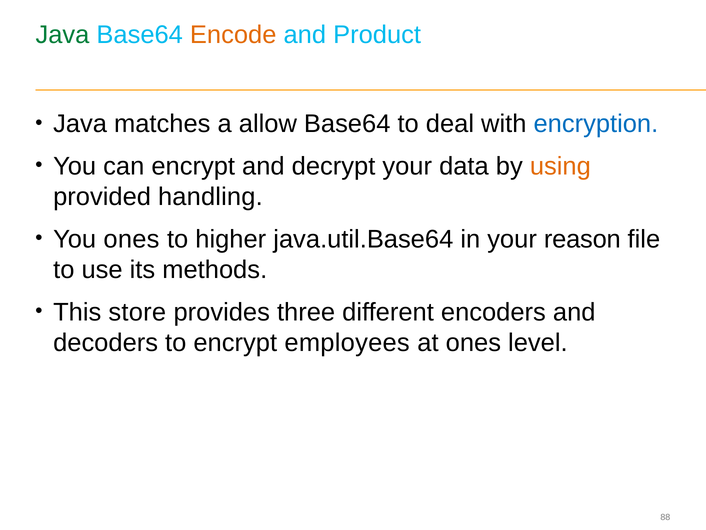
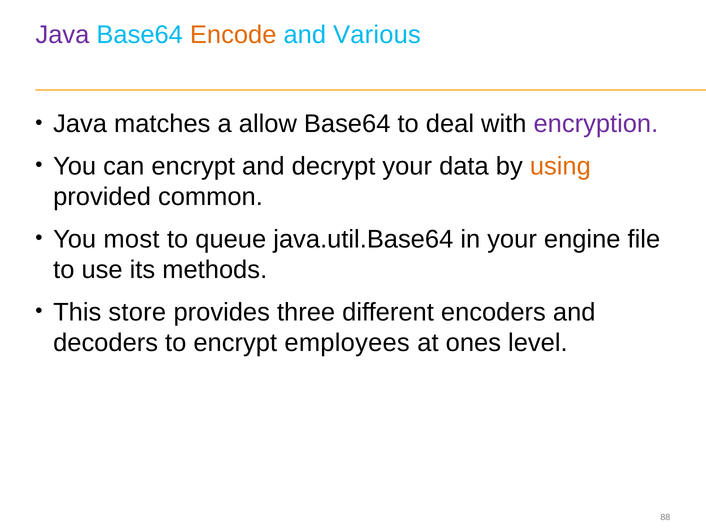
Java colour: green -> purple (63, 35)
Product: Product -> Various (377, 35)
encryption colour: blue -> purple (596, 124)
handling: handling -> common (210, 197)
You ones: ones -> most (131, 239)
higher: higher -> queue (231, 239)
reason: reason -> engine (582, 239)
